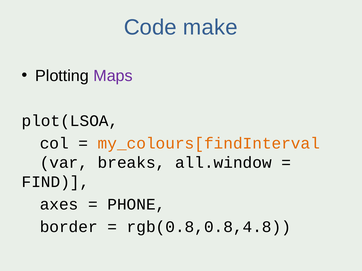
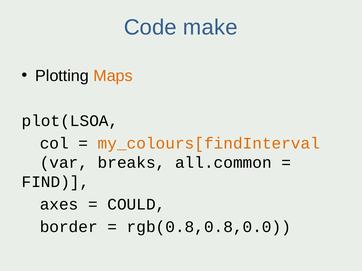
Maps colour: purple -> orange (113, 76)
all.window: all.window -> all.common (223, 163)
PHONE: PHONE -> COULD (136, 205)
rgb(0.8,0.8,4.8: rgb(0.8,0.8,4.8 -> rgb(0.8,0.8,0.0 (209, 227)
